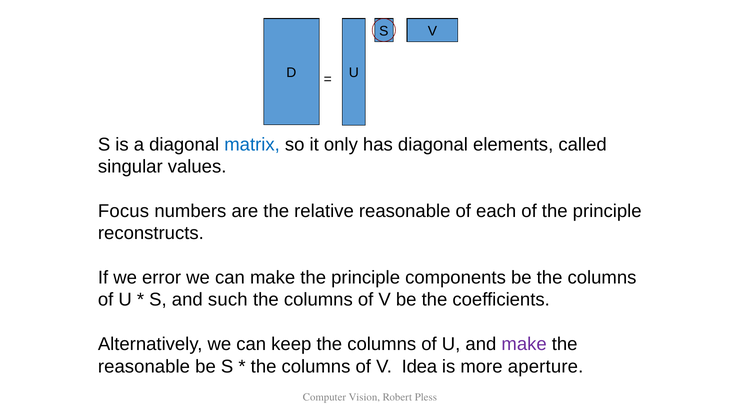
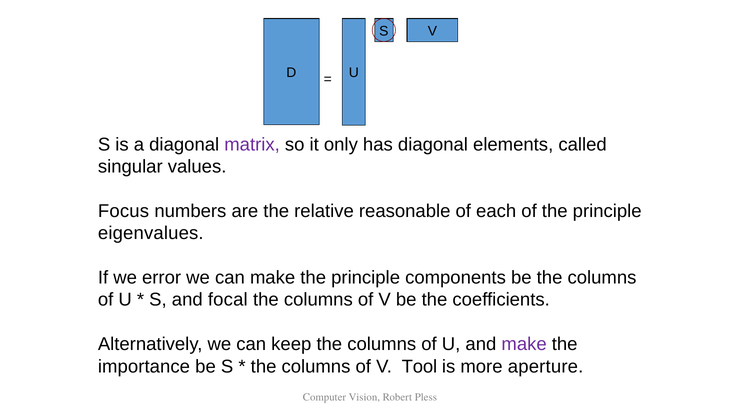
matrix colour: blue -> purple (252, 145)
reconstructs: reconstructs -> eigenvalues (151, 233)
such: such -> focal (228, 300)
reasonable: reasonable -> importance (144, 367)
Idea: Idea -> Tool (419, 367)
